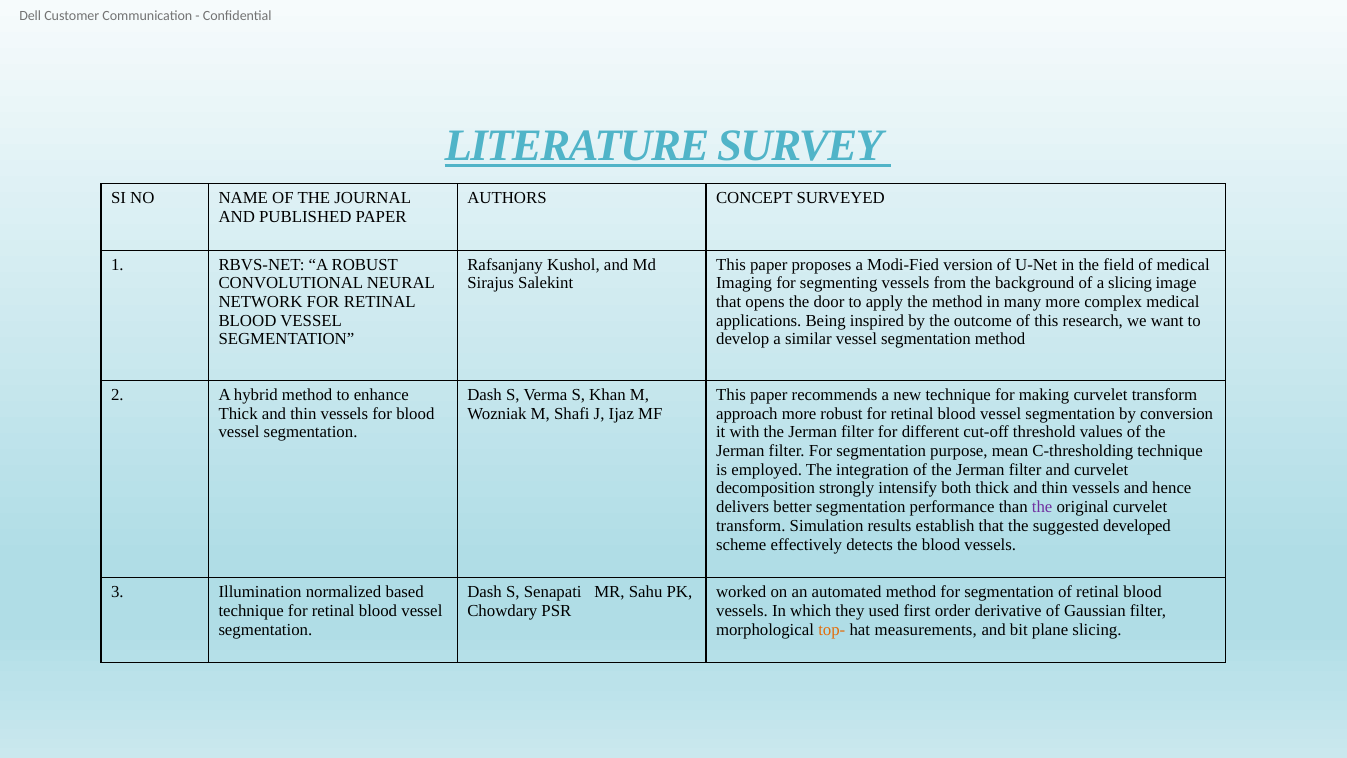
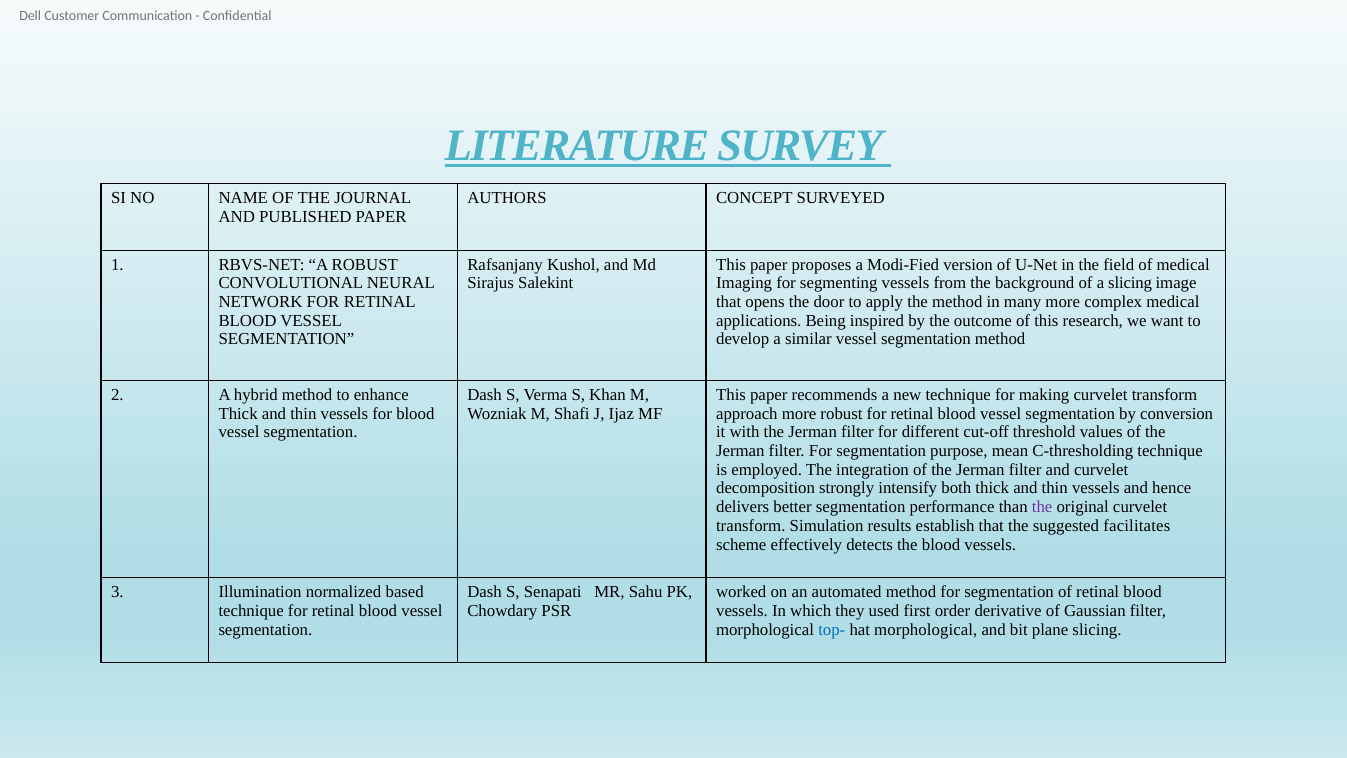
developed: developed -> facilitates (1137, 526)
top- colour: orange -> blue (832, 629)
hat measurements: measurements -> morphological (926, 629)
